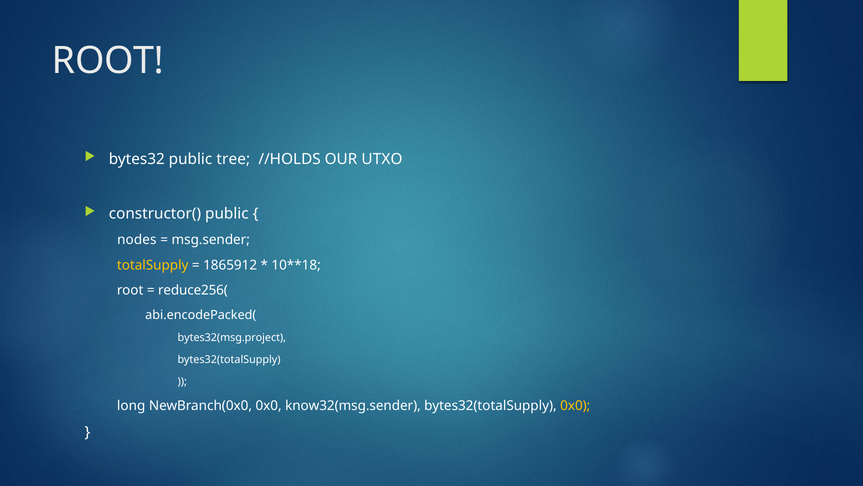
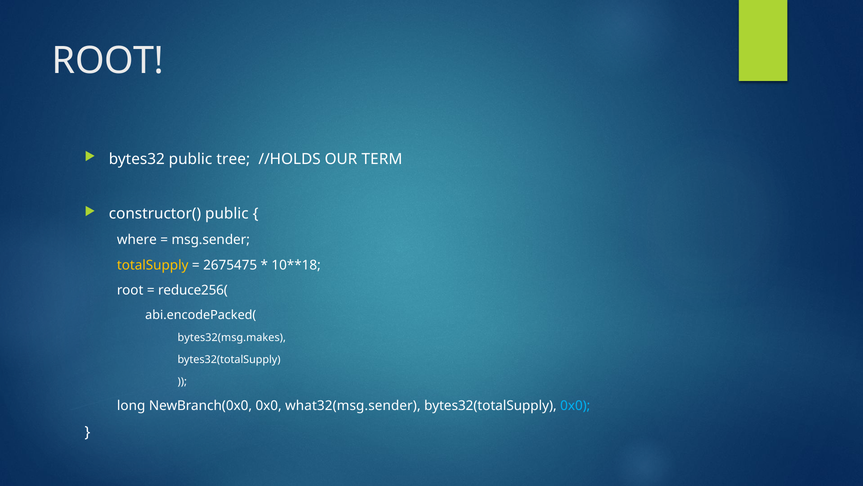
UTXO: UTXO -> TERM (382, 159)
nodes: nodes -> where (137, 240)
1865912: 1865912 -> 2675475 (230, 265)
bytes32(msg.project: bytes32(msg.project -> bytes32(msg.makes (232, 337)
know32(msg.sender: know32(msg.sender -> what32(msg.sender (353, 405)
0x0 colour: yellow -> light blue (575, 405)
